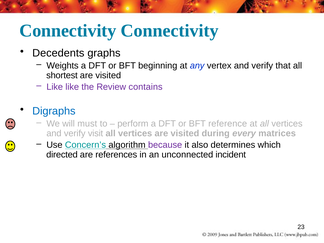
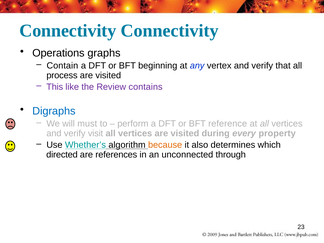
Decedents: Decedents -> Operations (58, 53)
Weights: Weights -> Contain (62, 66)
shortest: shortest -> process (62, 75)
Like: Like -> This (55, 87)
matrices: matrices -> property (277, 133)
Concern’s: Concern’s -> Whether’s (85, 145)
because colour: purple -> orange (165, 145)
incident: incident -> through (231, 155)
